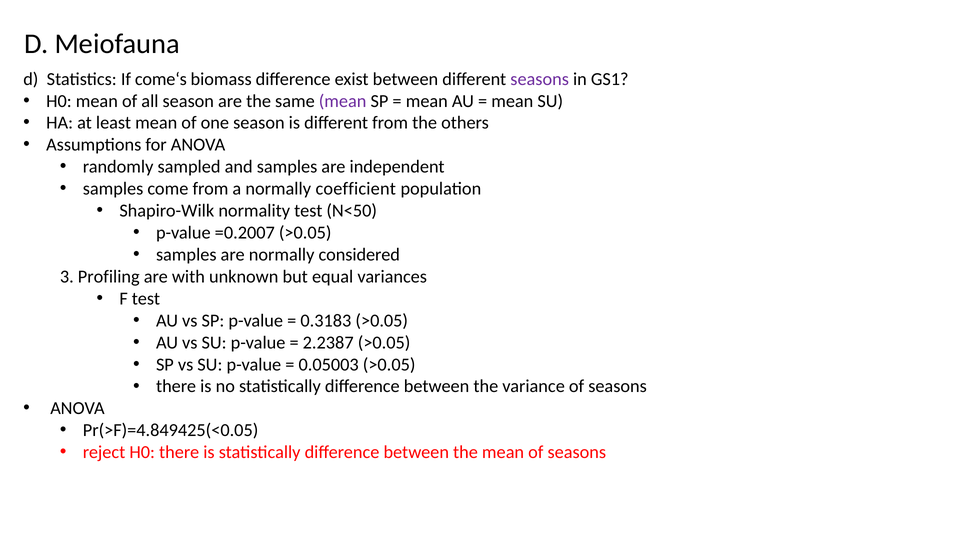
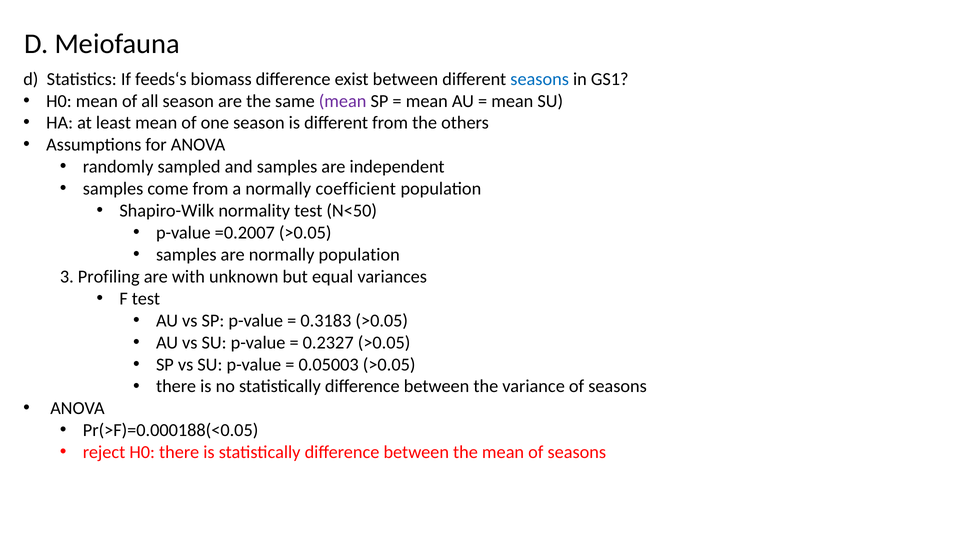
come‘s: come‘s -> feeds‘s (161, 79)
seasons colour: purple -> blue (540, 79)
normally considered: considered -> population (359, 255)
2.2387: 2.2387 -> 0.2327 (328, 343)
Pr(>F)=4.849425(<0.05: Pr(>F)=4.849425(<0.05 -> Pr(>F)=0.000188(<0.05 (171, 430)
